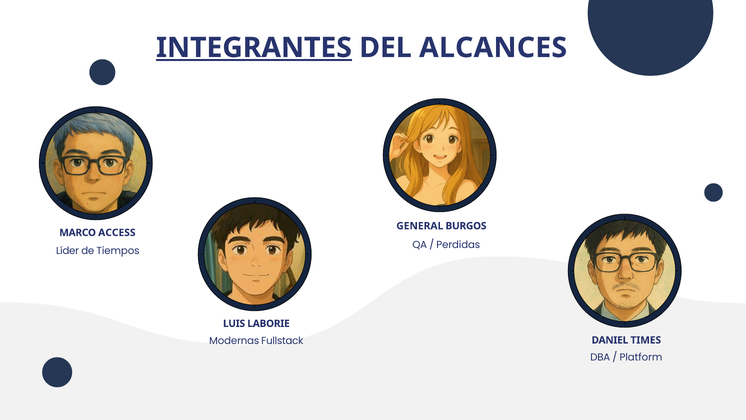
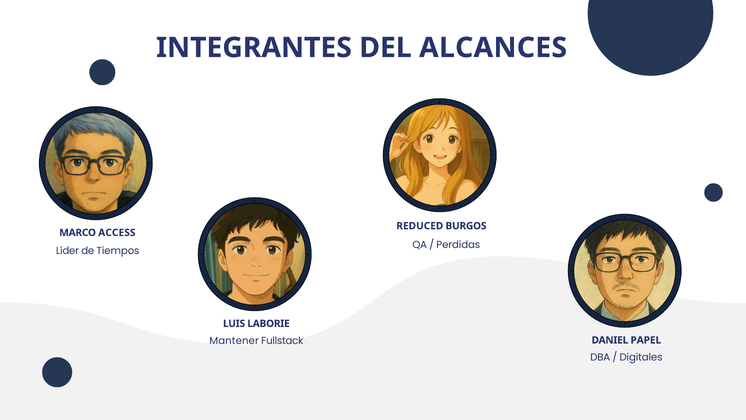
INTEGRANTES underline: present -> none (254, 48)
GENERAL: GENERAL -> REDUCED (420, 226)
TIMES: TIMES -> PAPEL (646, 340)
Modernas: Modernas -> Mantener (234, 341)
Platform: Platform -> Digitales (641, 357)
